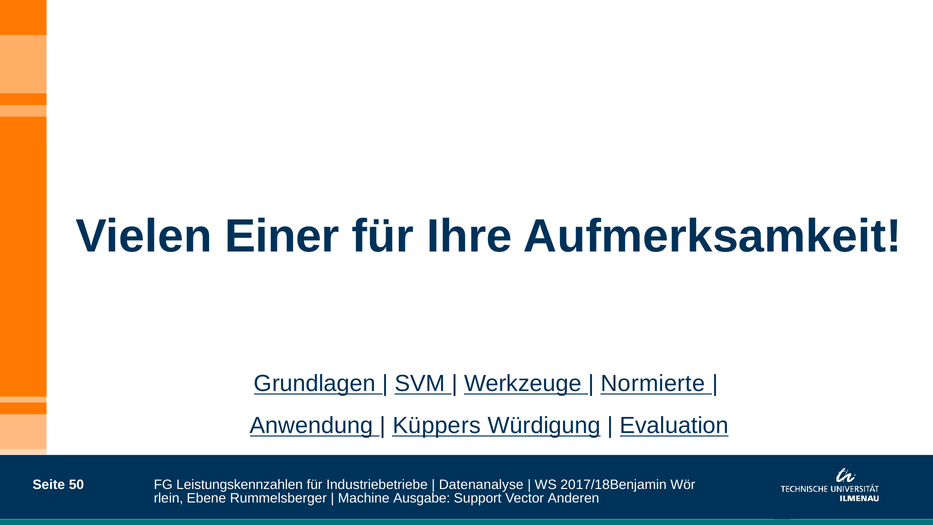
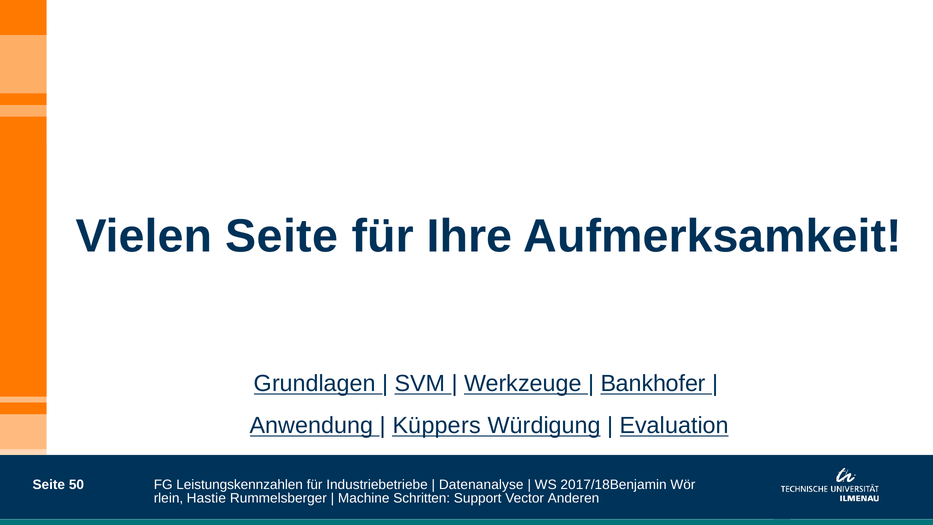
Vielen Einer: Einer -> Seite (282, 236)
Normierte: Normierte -> Bankhofer (653, 384)
Ebene: Ebene -> Hastie (206, 498)
Ausgabe: Ausgabe -> Schritten (422, 498)
